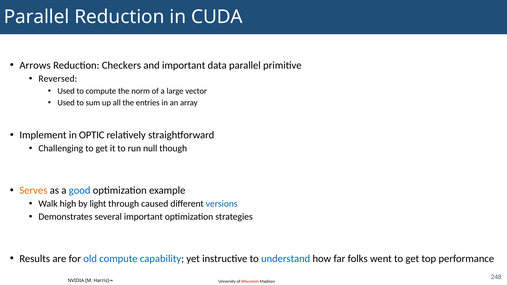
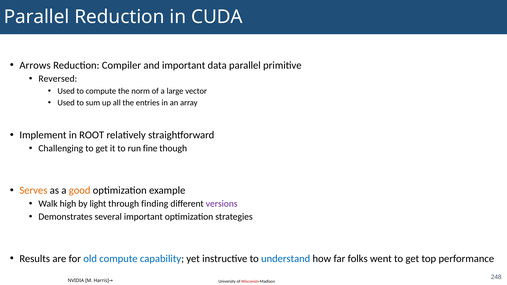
Checkers: Checkers -> Compiler (121, 65)
OPTIC: OPTIC -> ROOT (92, 135)
null: null -> fine (150, 149)
good colour: blue -> orange (80, 190)
caused: caused -> finding (155, 204)
versions colour: blue -> purple (222, 204)
